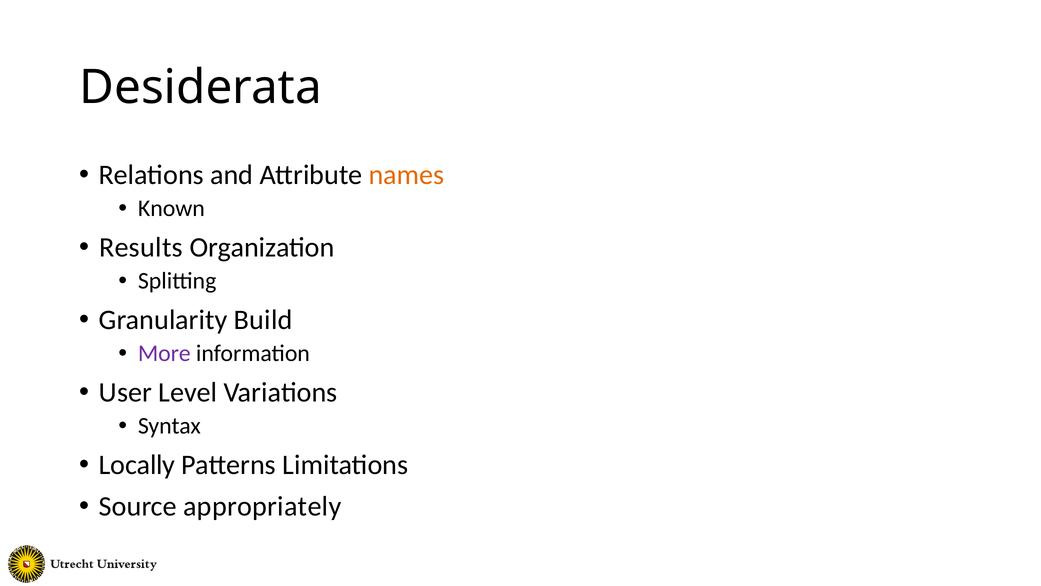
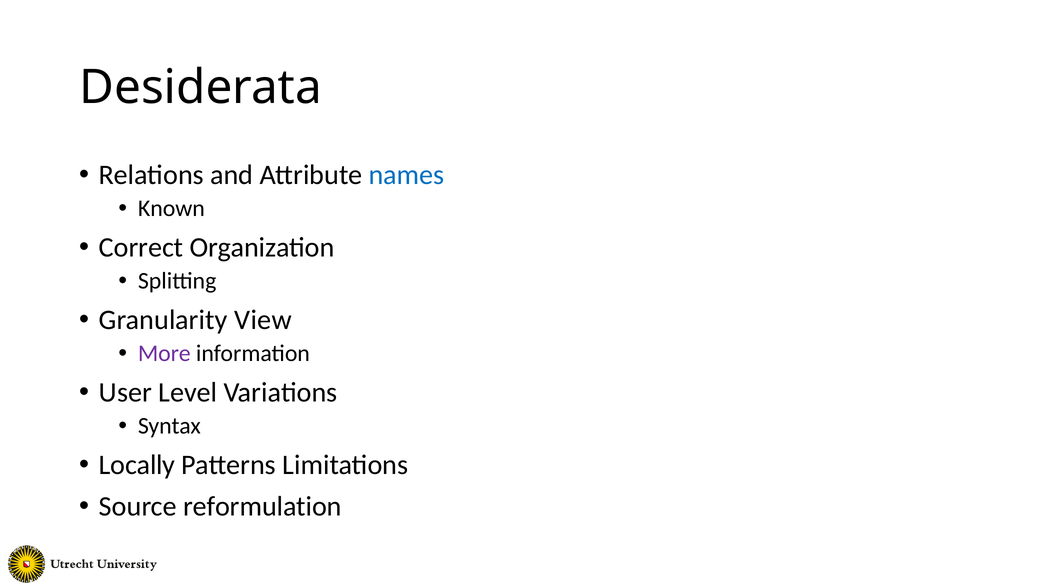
names colour: orange -> blue (407, 175)
Results: Results -> Correct (141, 247)
Build: Build -> View (263, 320)
appropriately: appropriately -> reformulation (262, 506)
